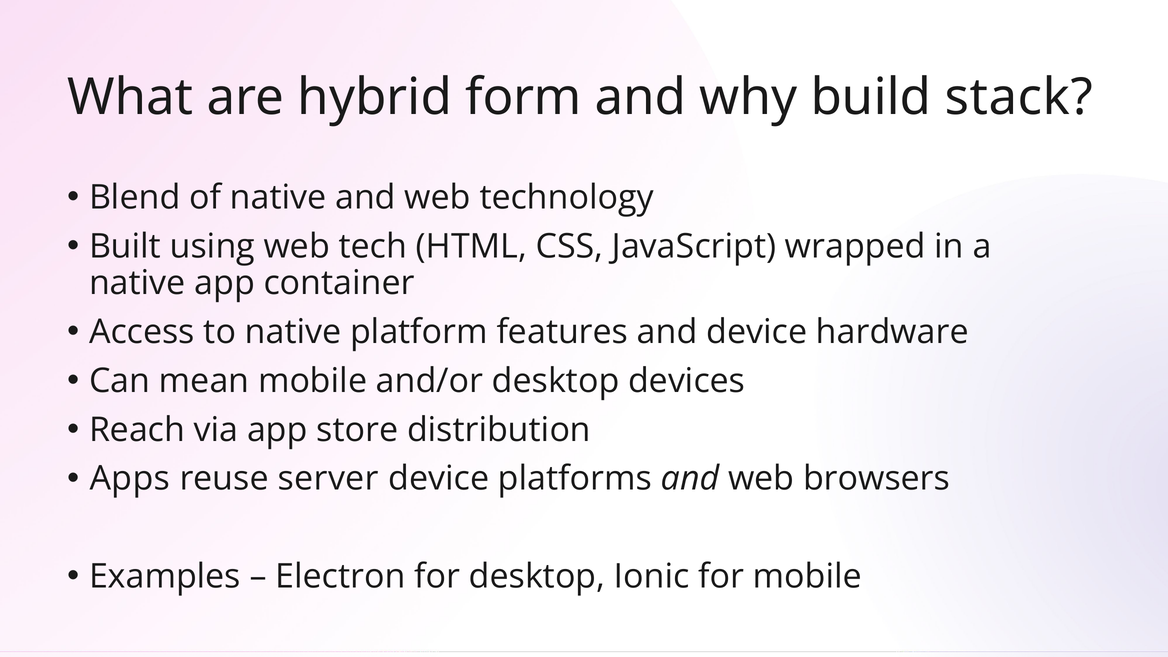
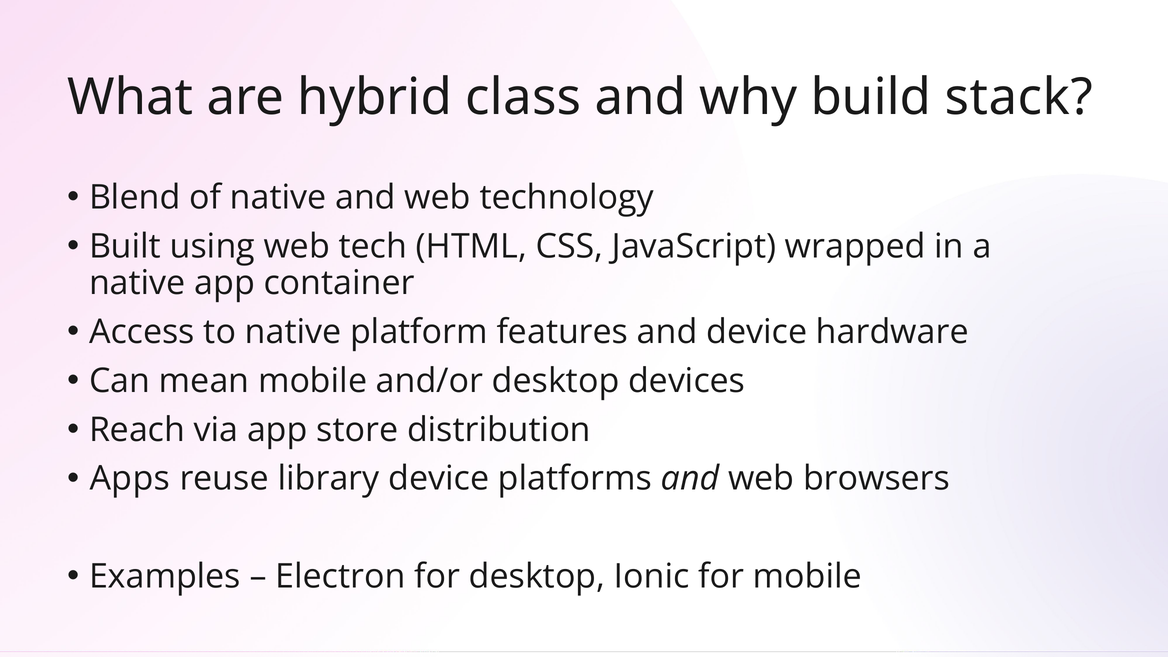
form: form -> class (523, 97)
server: server -> library (328, 479)
